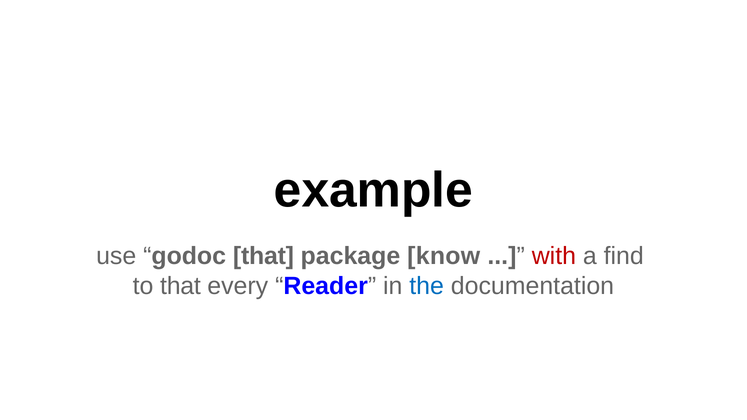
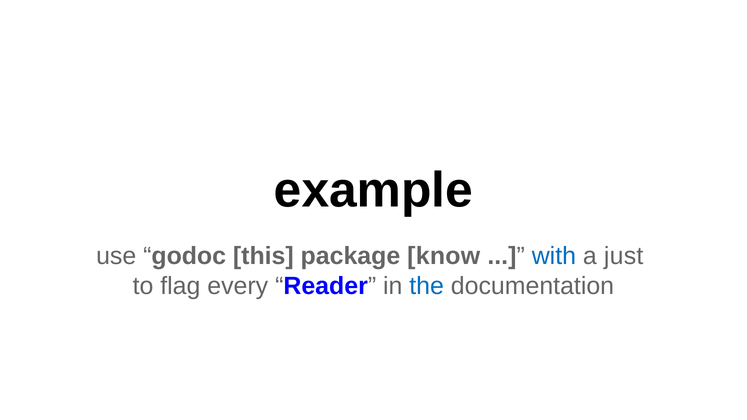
godoc that: that -> this (263, 256)
with colour: red -> blue (554, 256)
find: find -> just (624, 256)
to that: that -> flag (180, 286)
